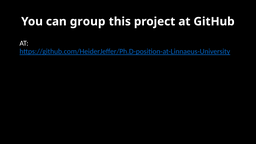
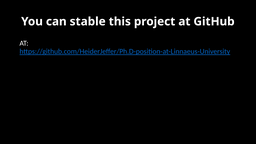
group: group -> stable (88, 22)
